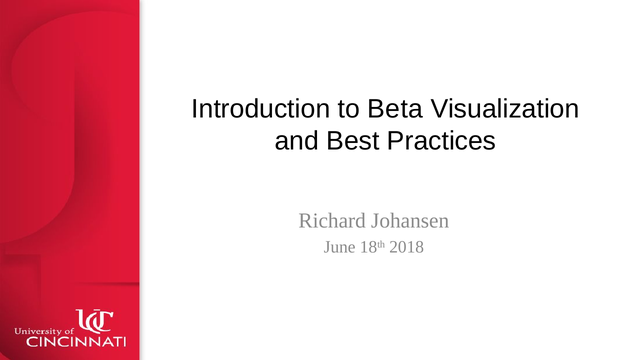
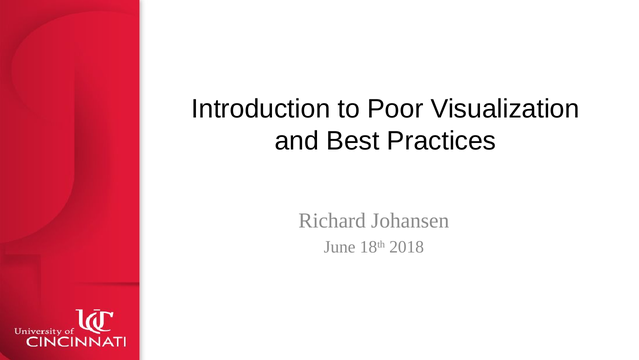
Beta: Beta -> Poor (395, 109)
